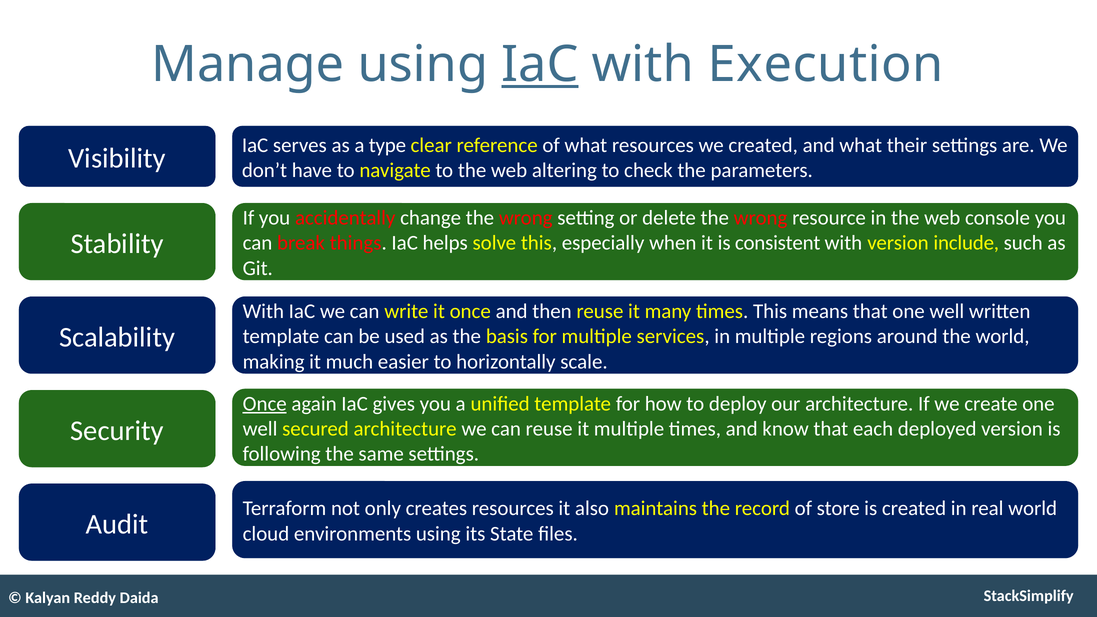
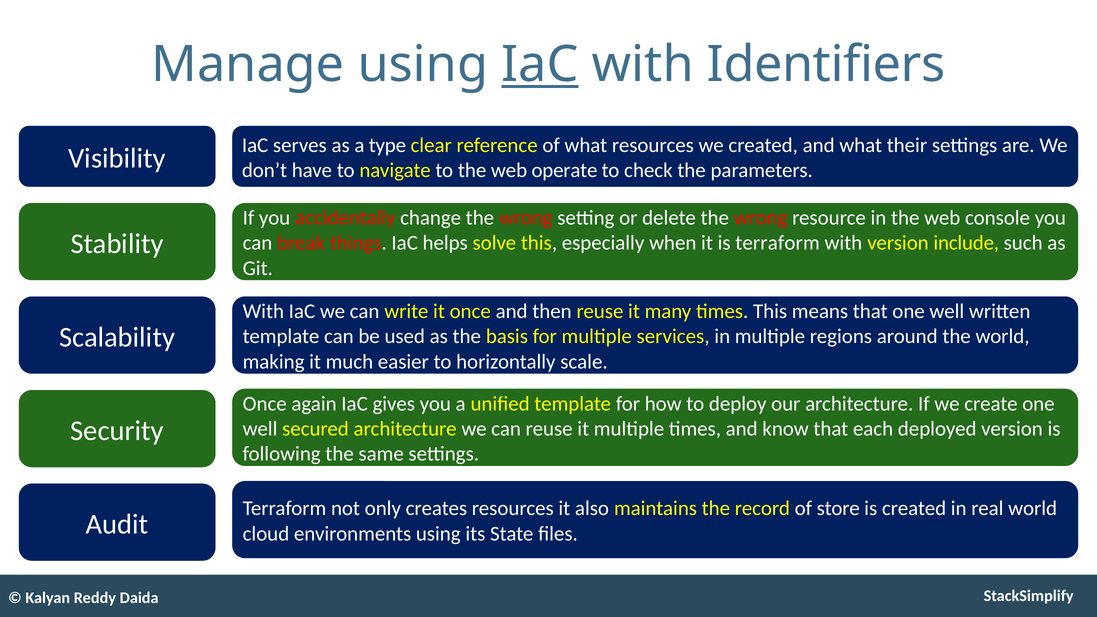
Execution: Execution -> Identifiers (826, 65)
altering: altering -> operate (564, 170)
is consistent: consistent -> terraform (778, 243)
Once underline: present -> none (265, 404)
